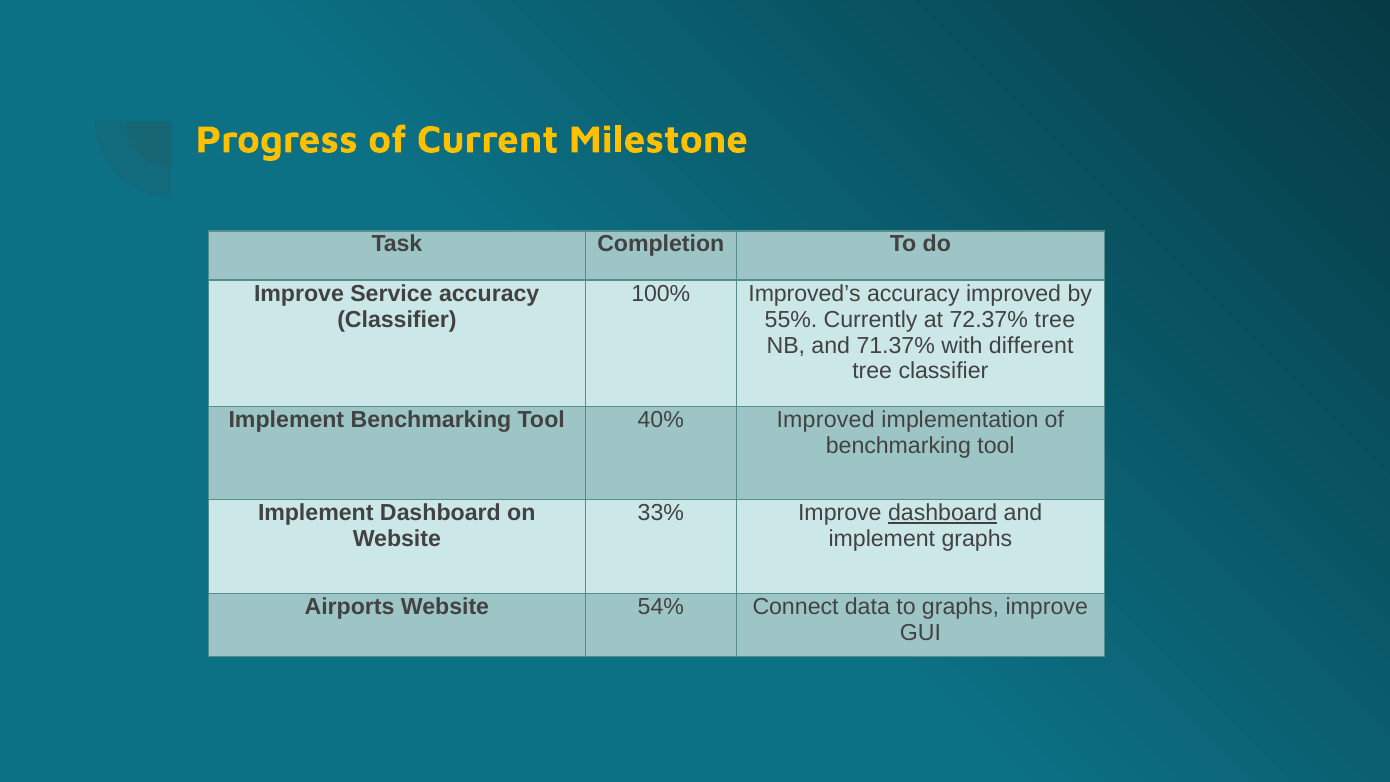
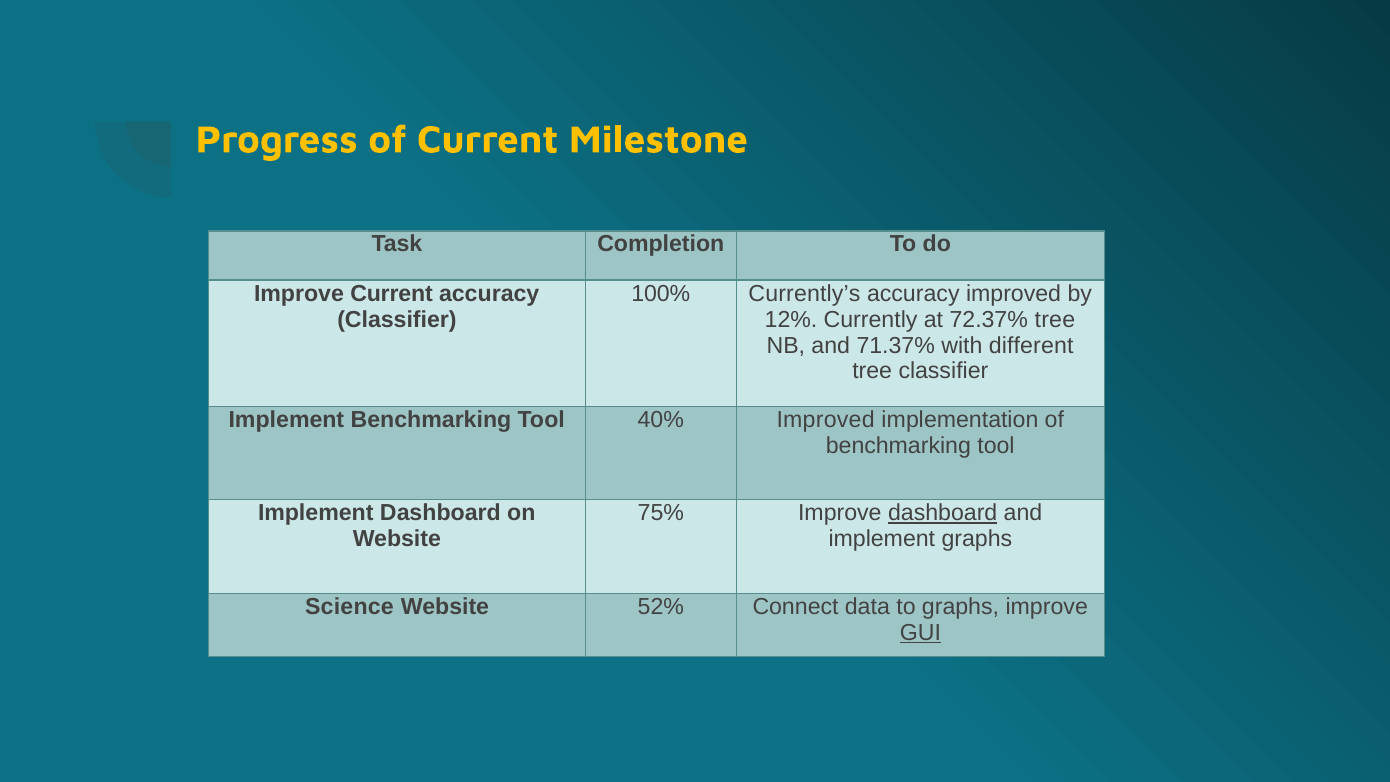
Improve Service: Service -> Current (392, 293)
Improved’s: Improved’s -> Currently’s (804, 293)
55%: 55% -> 12% (791, 319)
33%: 33% -> 75% (661, 513)
Airports: Airports -> Science (349, 607)
54%: 54% -> 52% (661, 607)
GUI underline: none -> present (921, 633)
